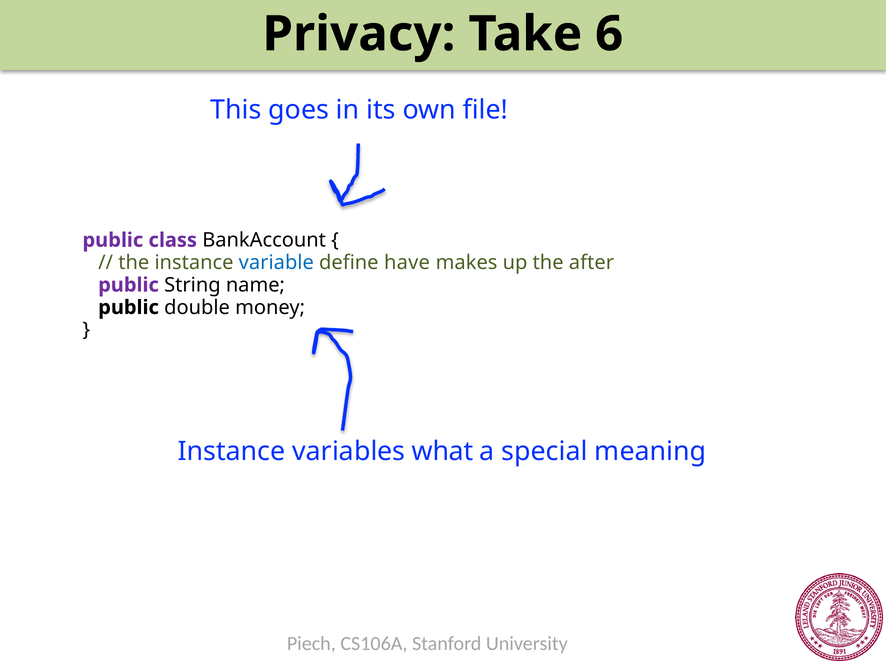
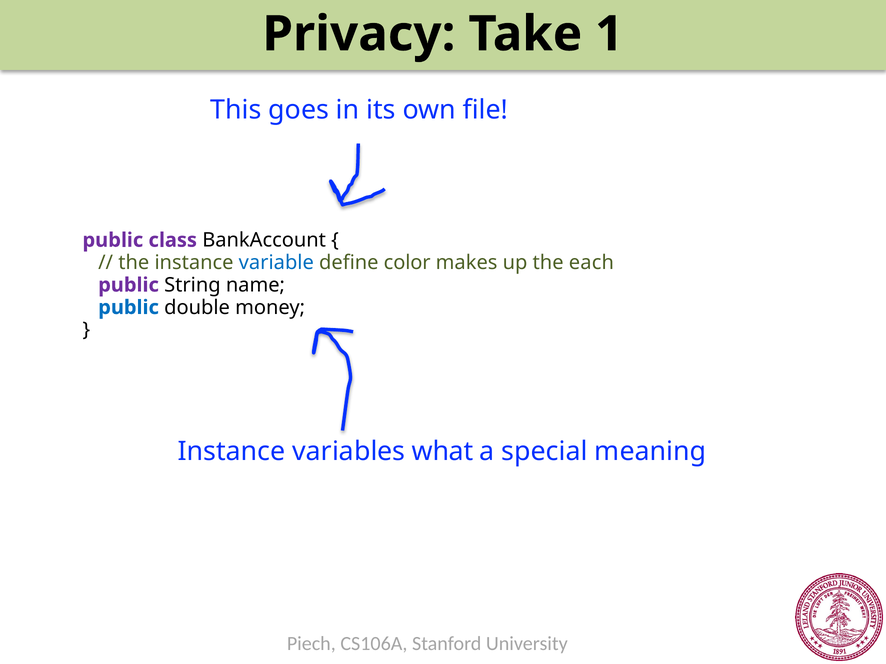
6: 6 -> 1 (609, 34)
have: have -> color (407, 263)
after: after -> each (591, 263)
public colour: black -> blue (129, 308)
